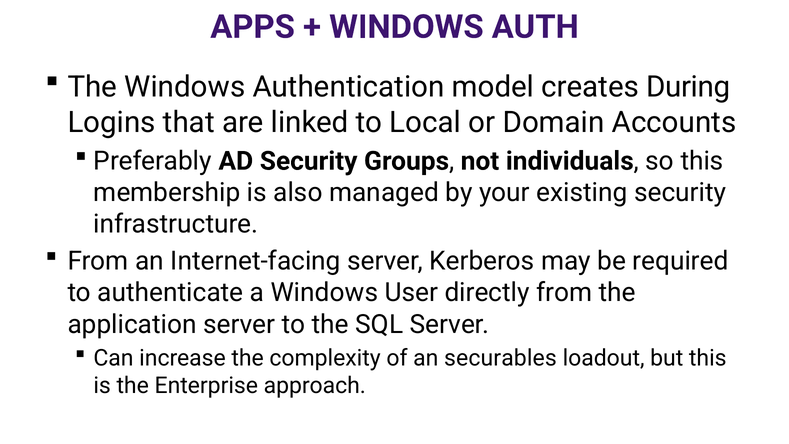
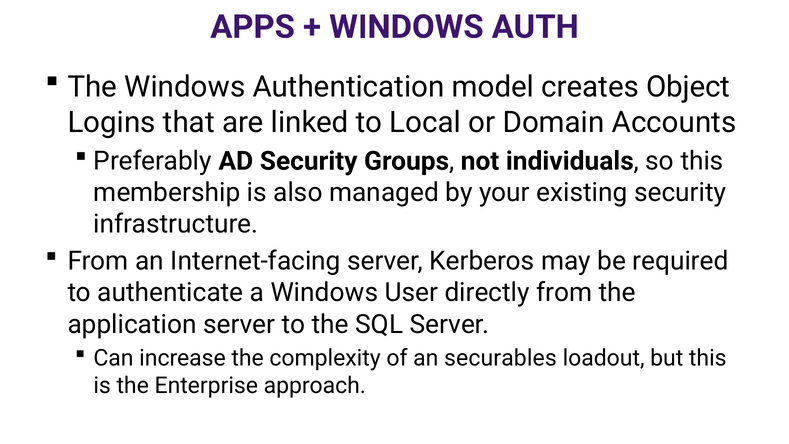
During: During -> Object (688, 87)
